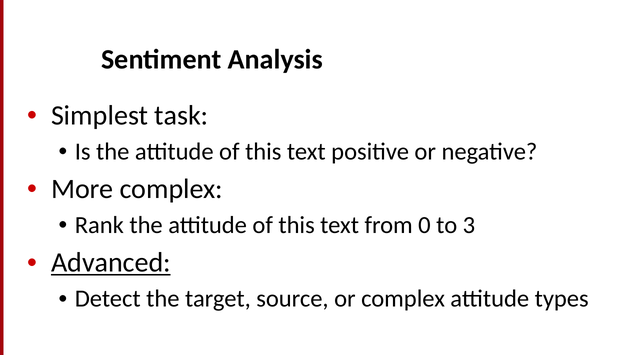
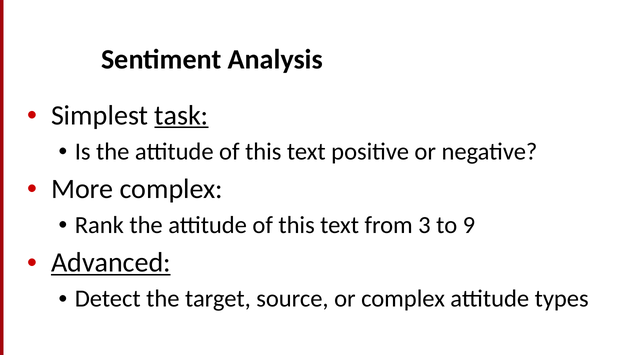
task underline: none -> present (181, 115)
0: 0 -> 3 (424, 226)
3: 3 -> 9 (469, 226)
